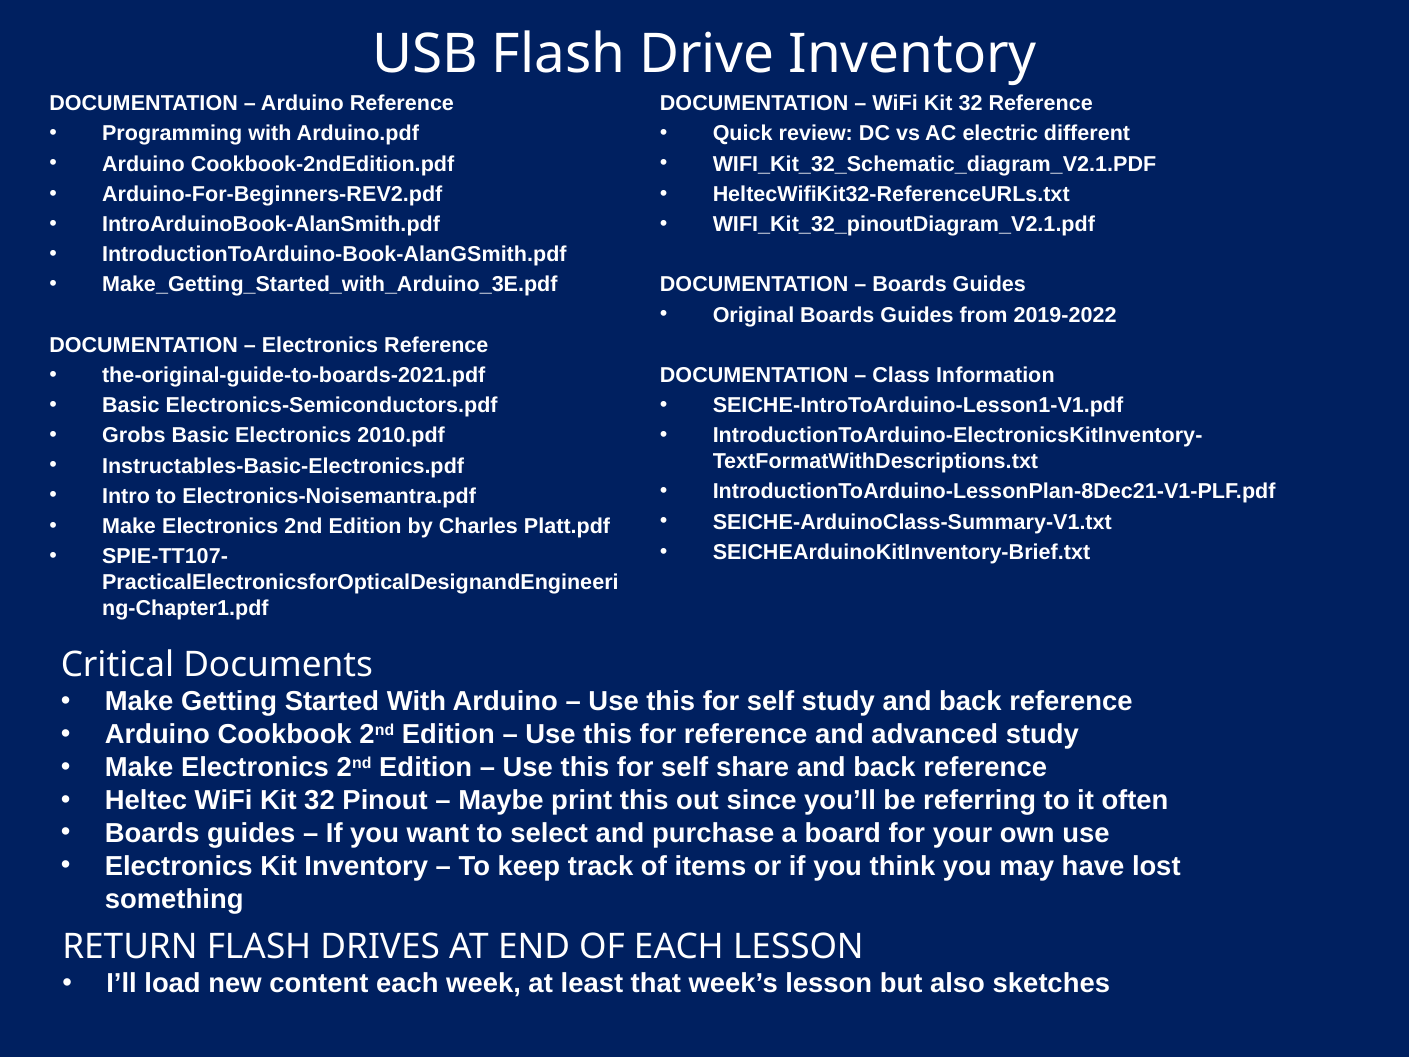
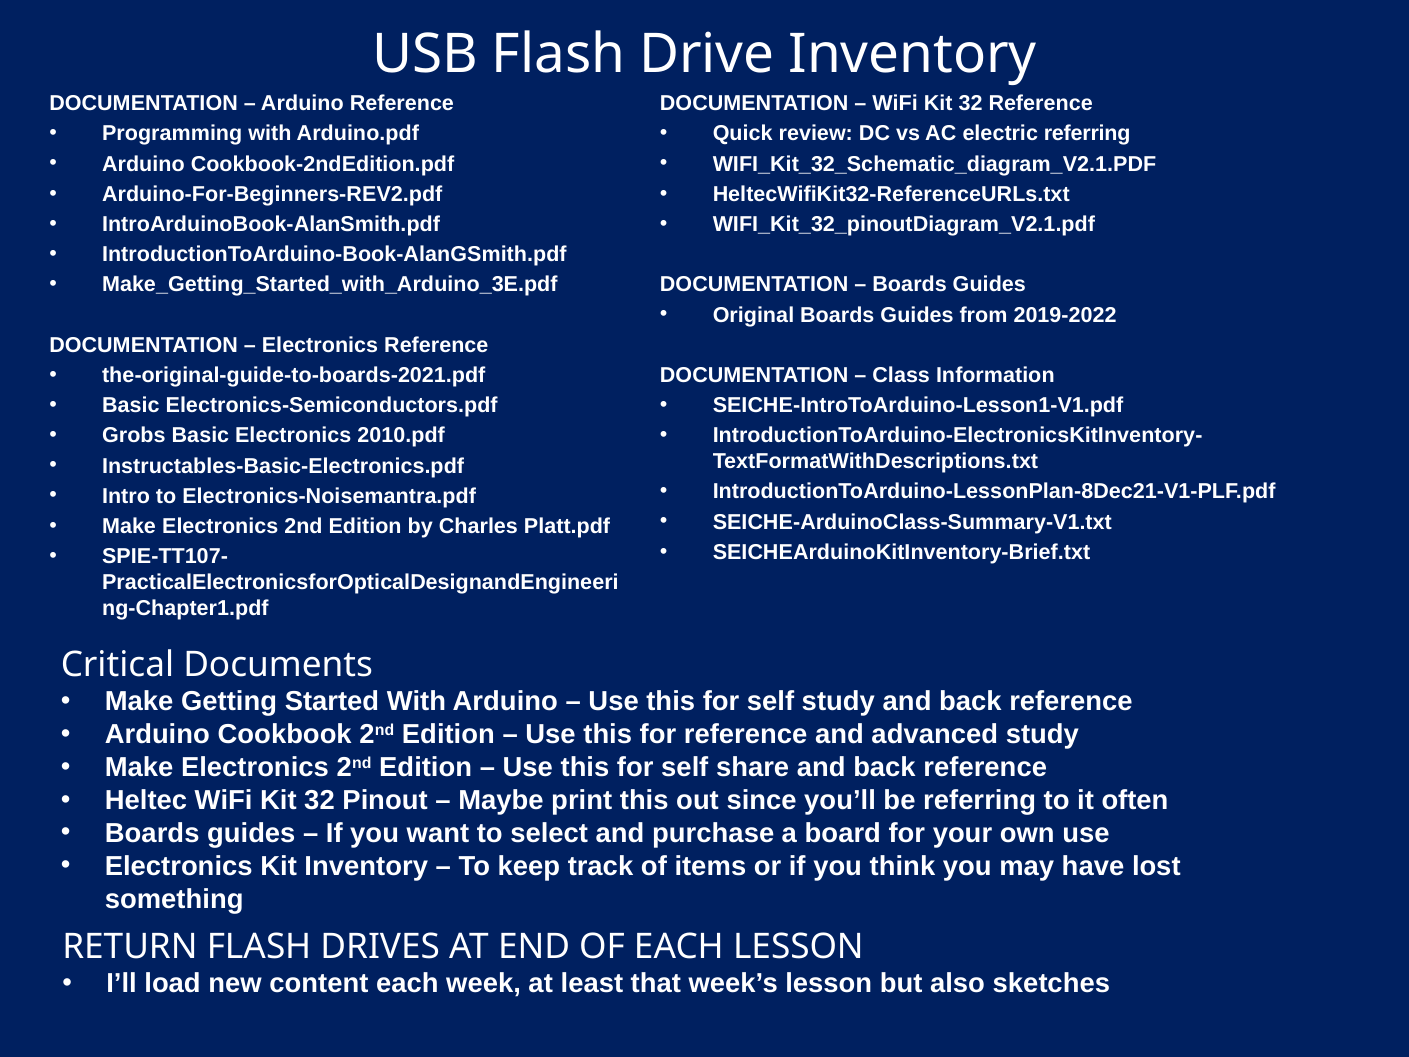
electric different: different -> referring (1087, 134)
